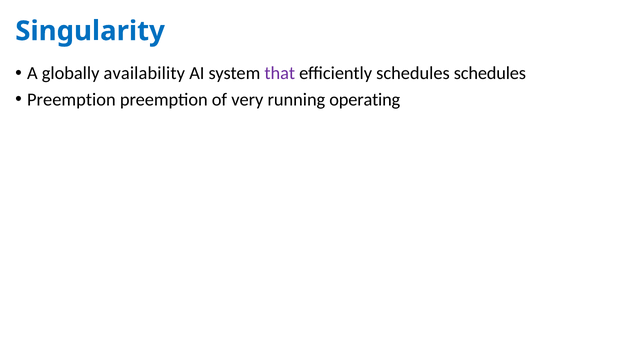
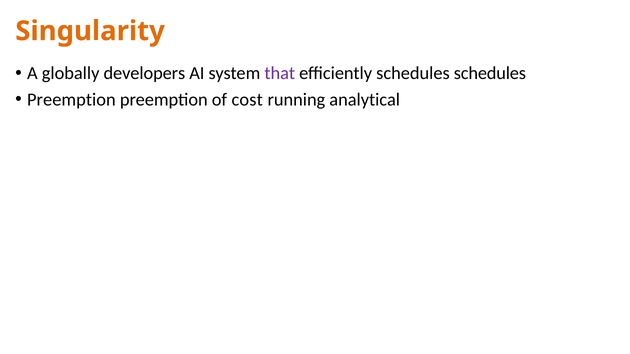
Singularity colour: blue -> orange (90, 31)
availability: availability -> developers (144, 73)
very: very -> cost (247, 100)
operating: operating -> analytical (365, 100)
